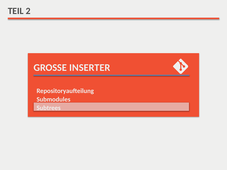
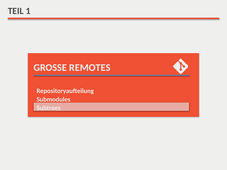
2: 2 -> 1 (28, 11)
INSERTER: INSERTER -> REMOTES (90, 68)
